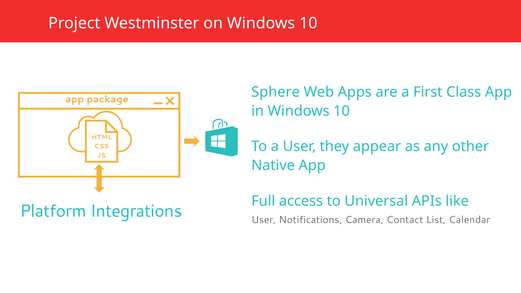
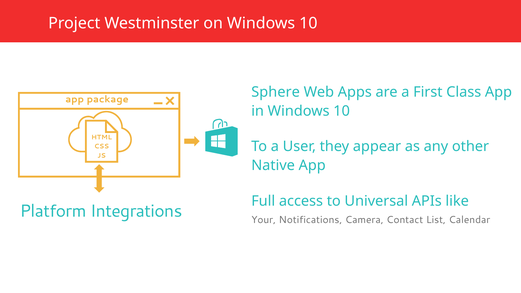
User: User -> Your (264, 220)
